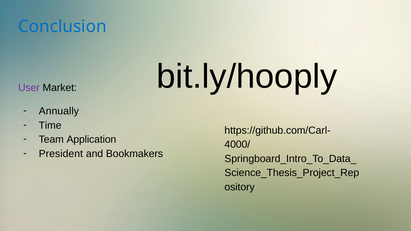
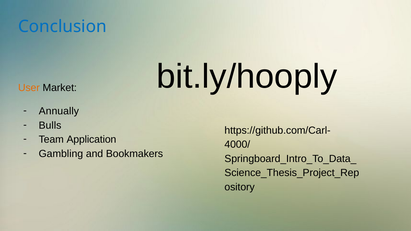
User colour: purple -> orange (29, 88)
Time: Time -> Bulls (50, 125)
President: President -> Gambling (61, 154)
